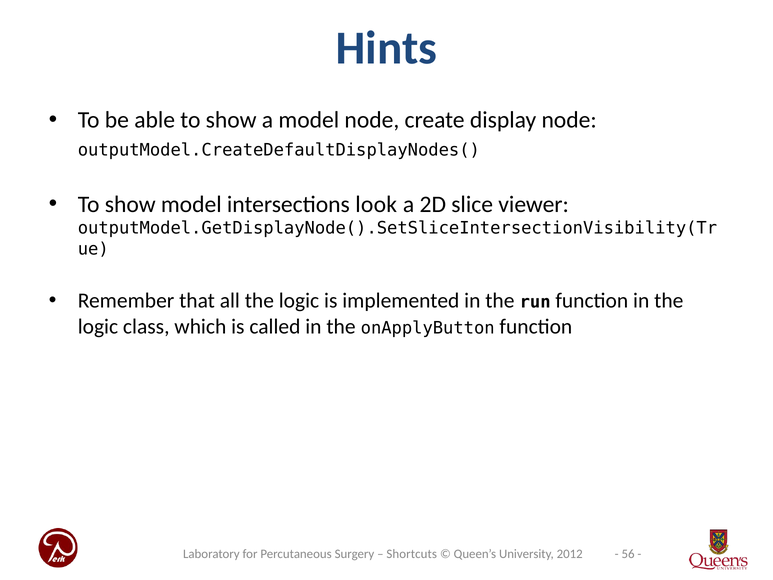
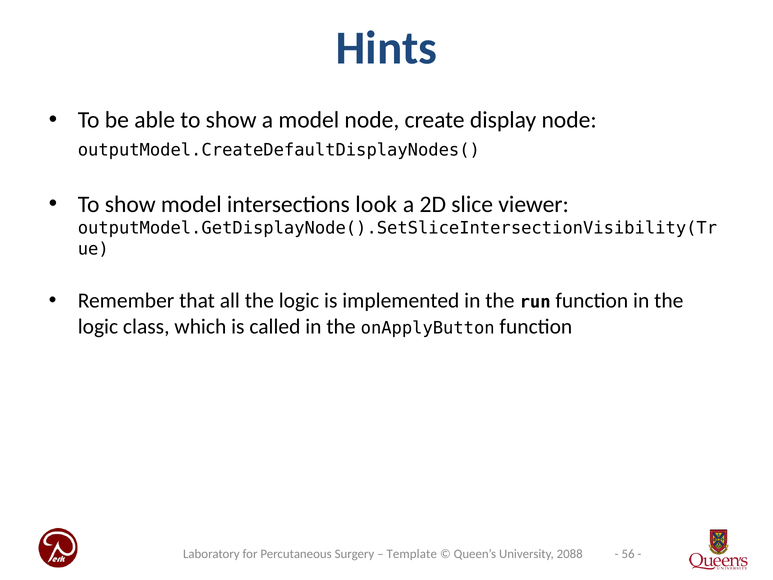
Shortcuts: Shortcuts -> Template (412, 554)
2012: 2012 -> 2088 (570, 554)
